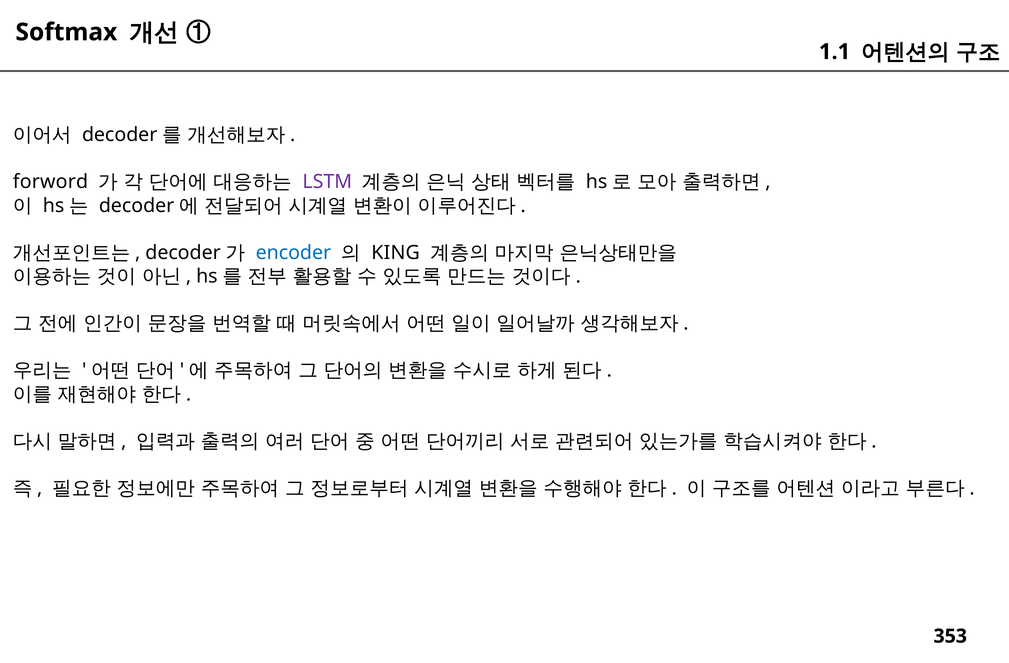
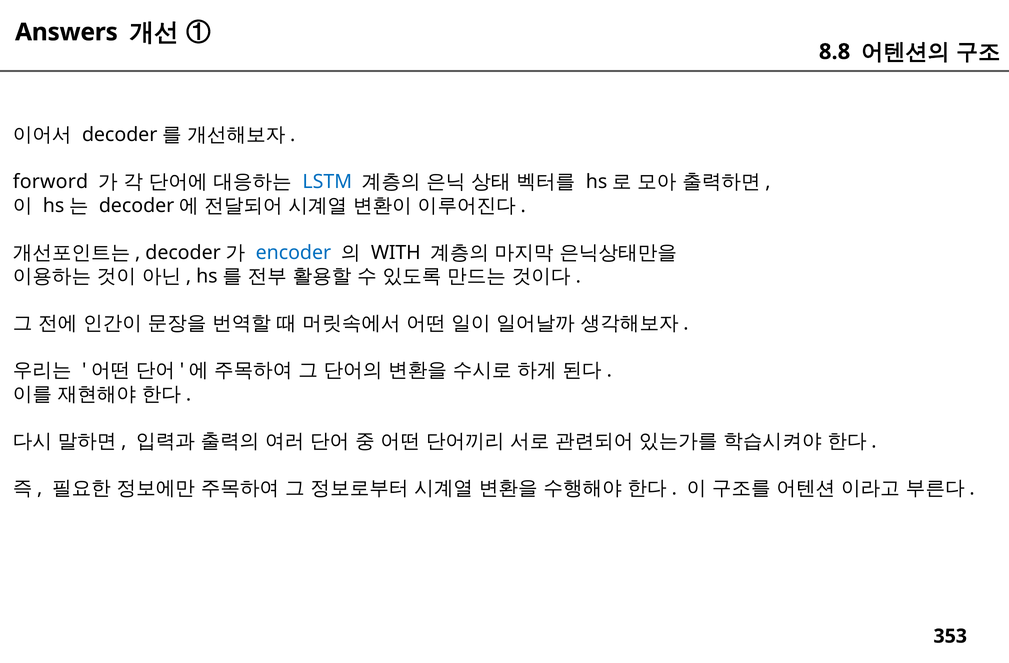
Softmax: Softmax -> Answers (66, 32)
1.1: 1.1 -> 8.8 (835, 52)
LSTM colour: purple -> blue (327, 182)
KING: KING -> WITH (396, 253)
